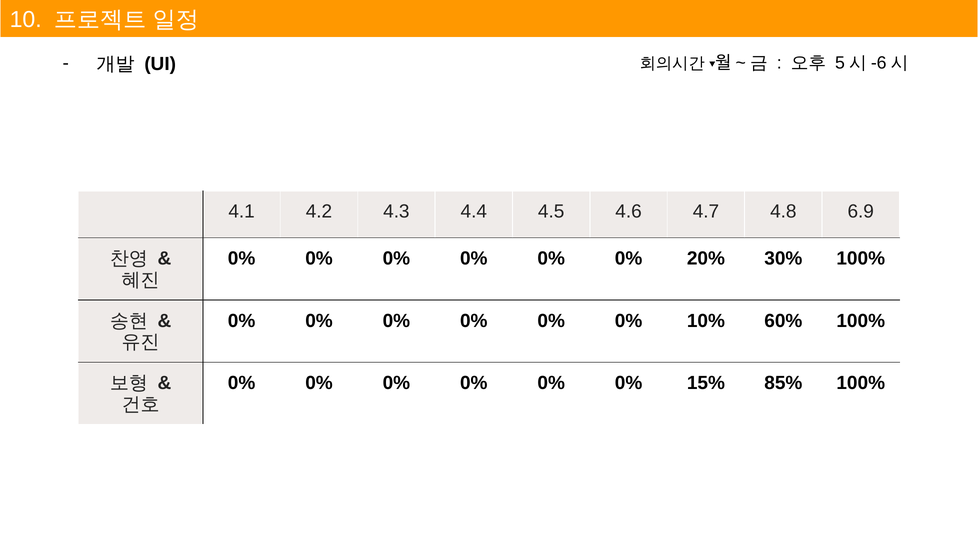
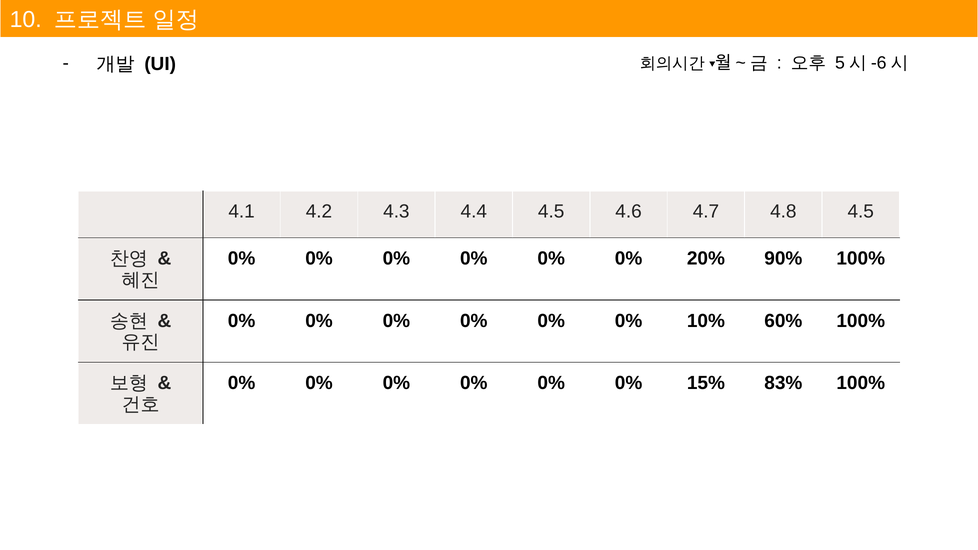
4.8 6.9: 6.9 -> 4.5 (861, 212)
30%: 30% -> 90% (783, 259)
85%: 85% -> 83% (783, 383)
